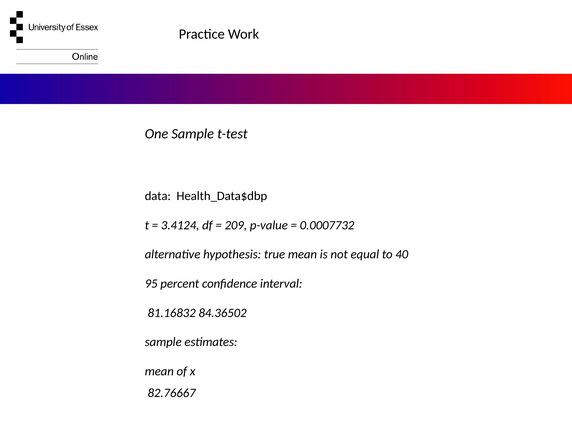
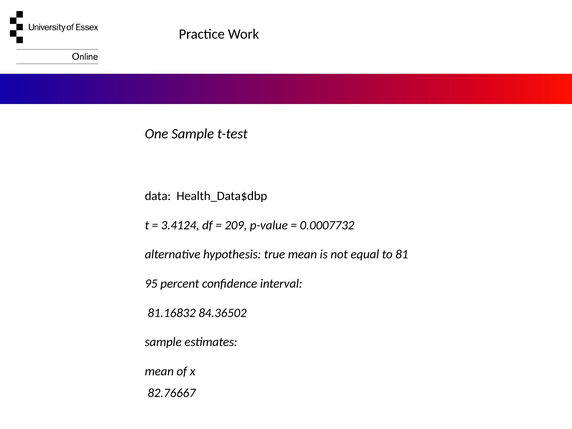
40: 40 -> 81 (402, 254)
